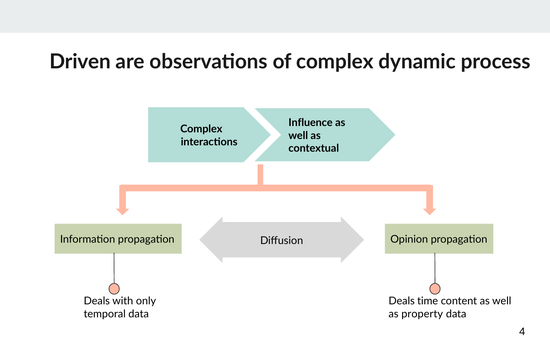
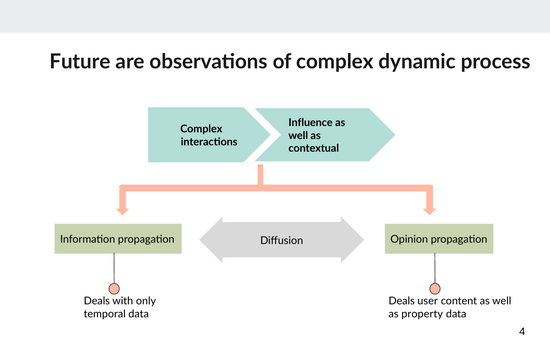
Driven: Driven -> Future (80, 62)
time: time -> user (428, 301)
